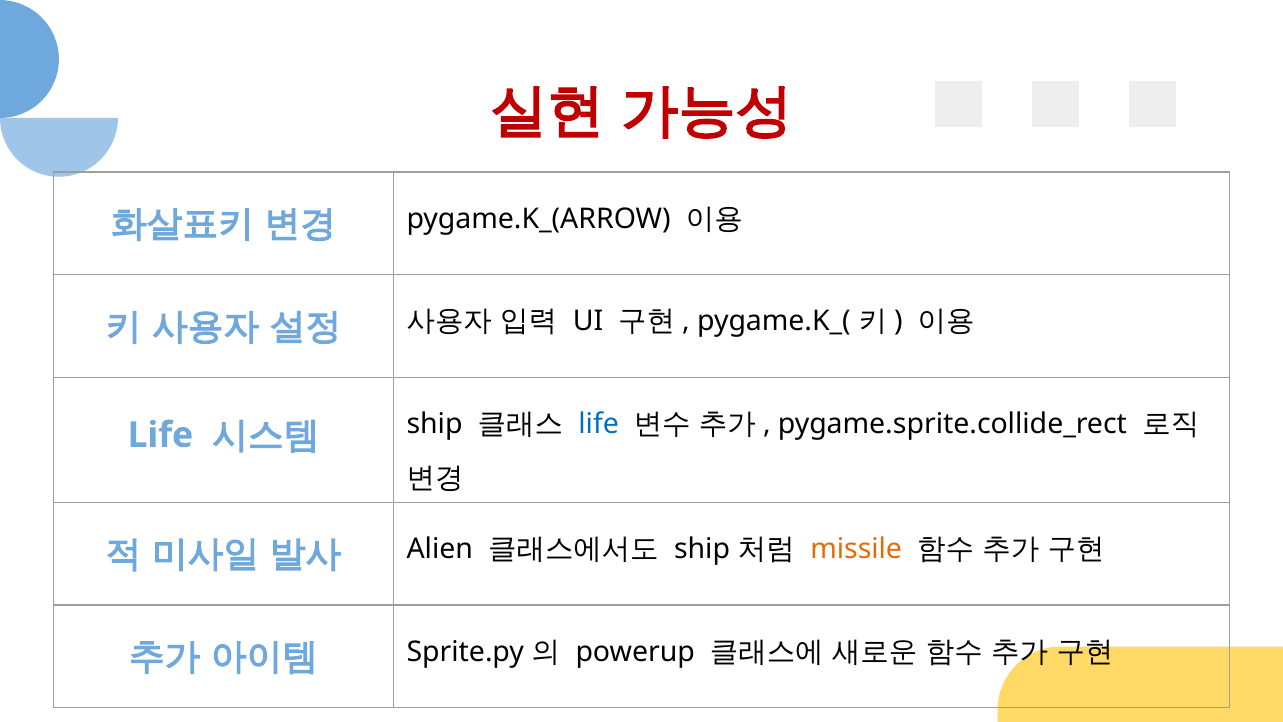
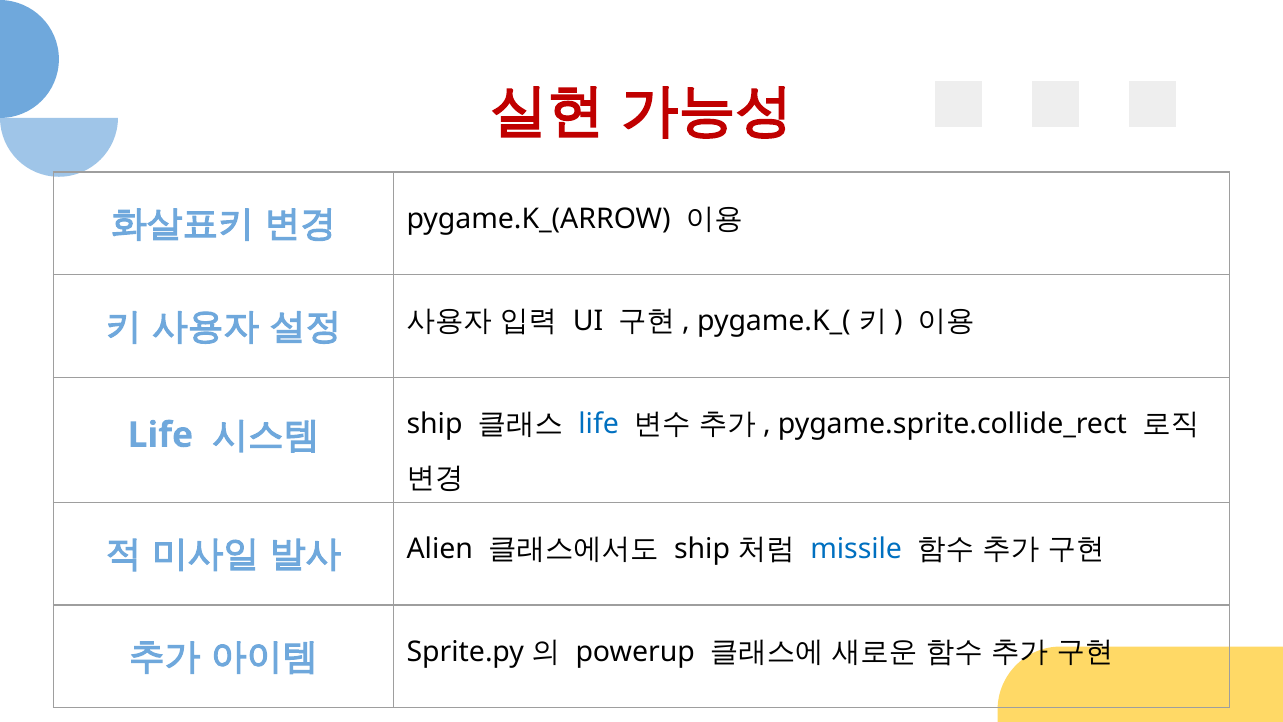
missile colour: orange -> blue (856, 549)
